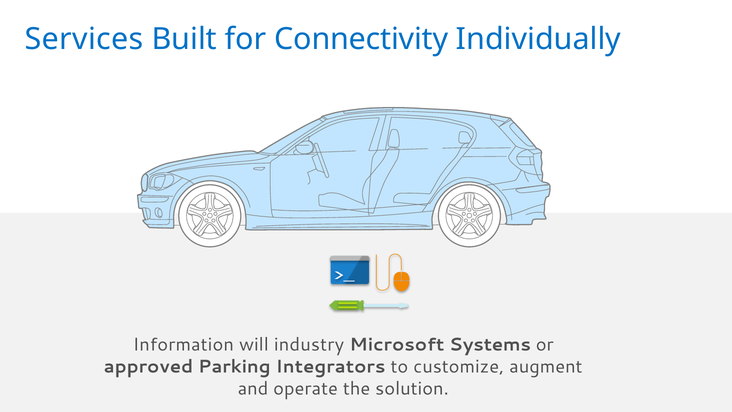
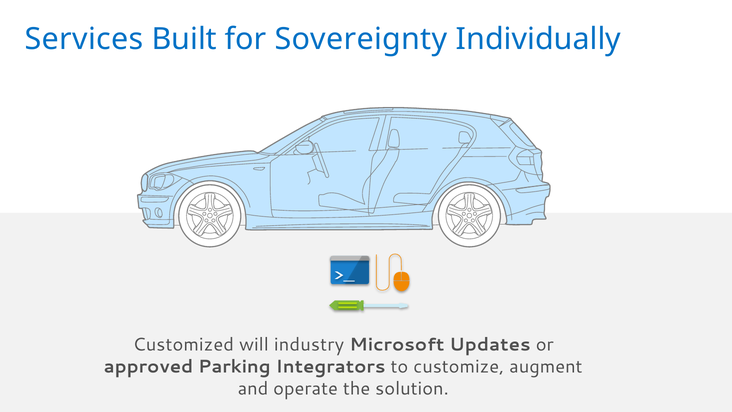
Connectivity: Connectivity -> Sovereignty (361, 39)
Information: Information -> Customized (183, 345)
Systems: Systems -> Updates (490, 345)
